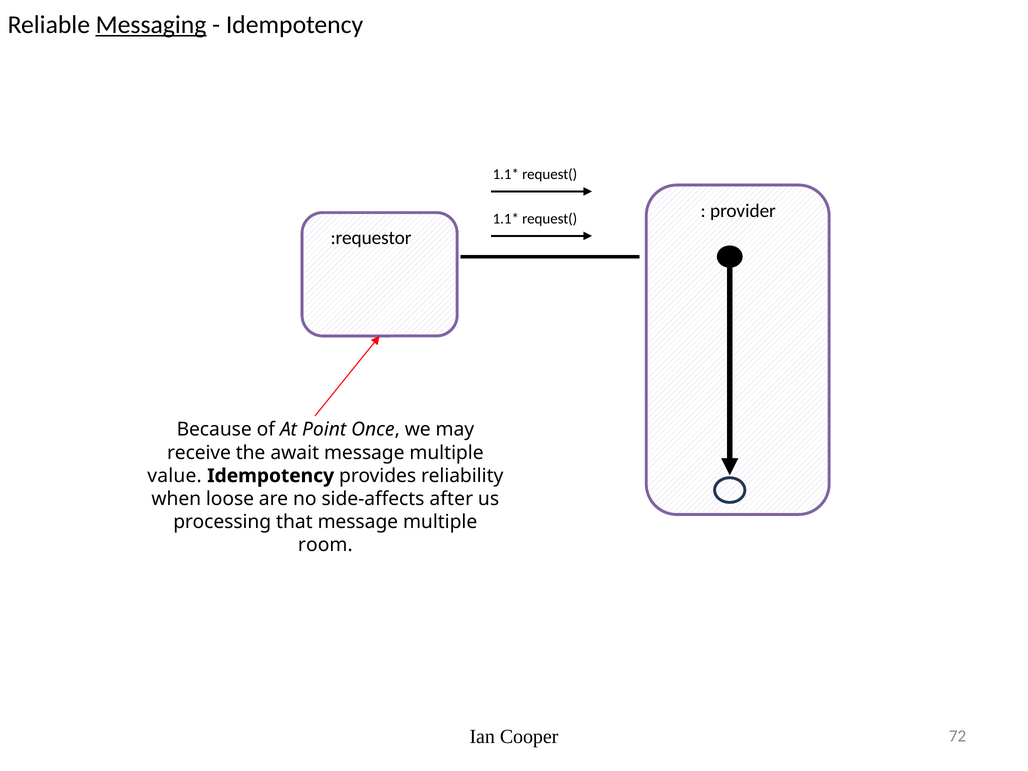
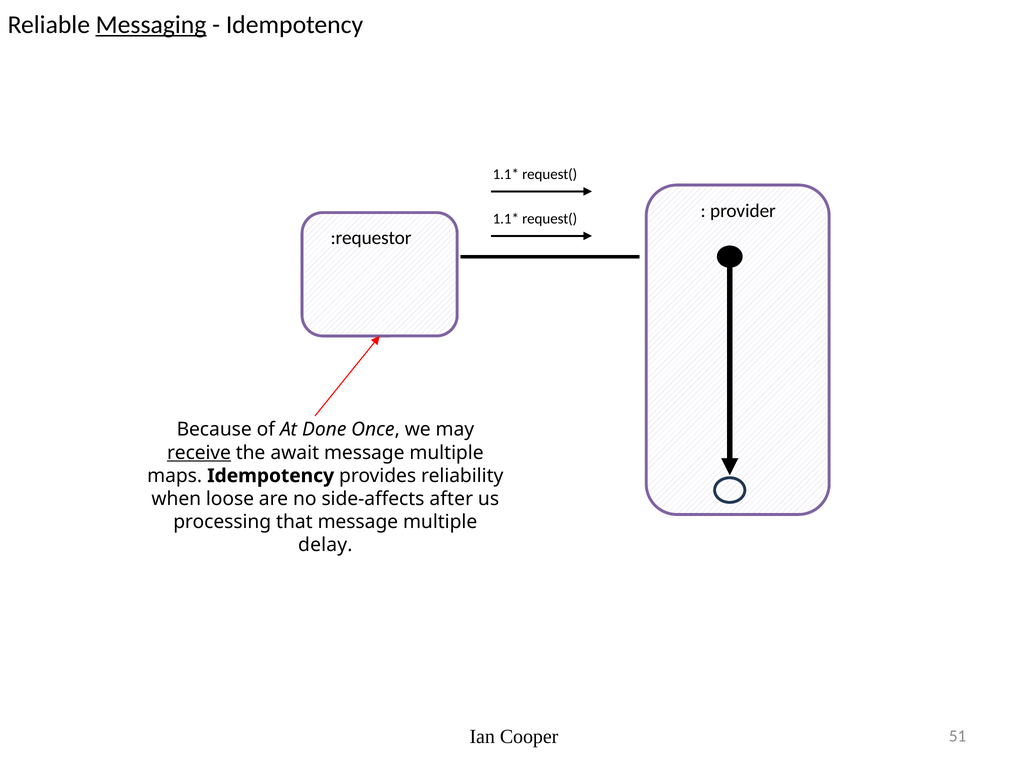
Point: Point -> Done (324, 430)
receive underline: none -> present (199, 453)
value: value -> maps (175, 476)
room: room -> delay (325, 545)
72: 72 -> 51 (958, 736)
